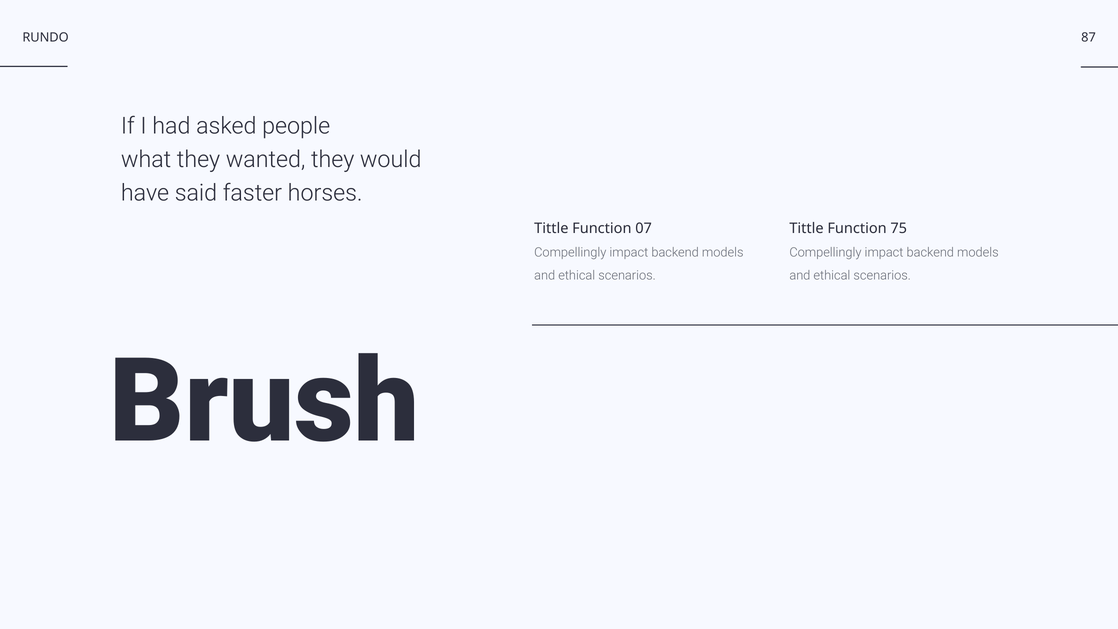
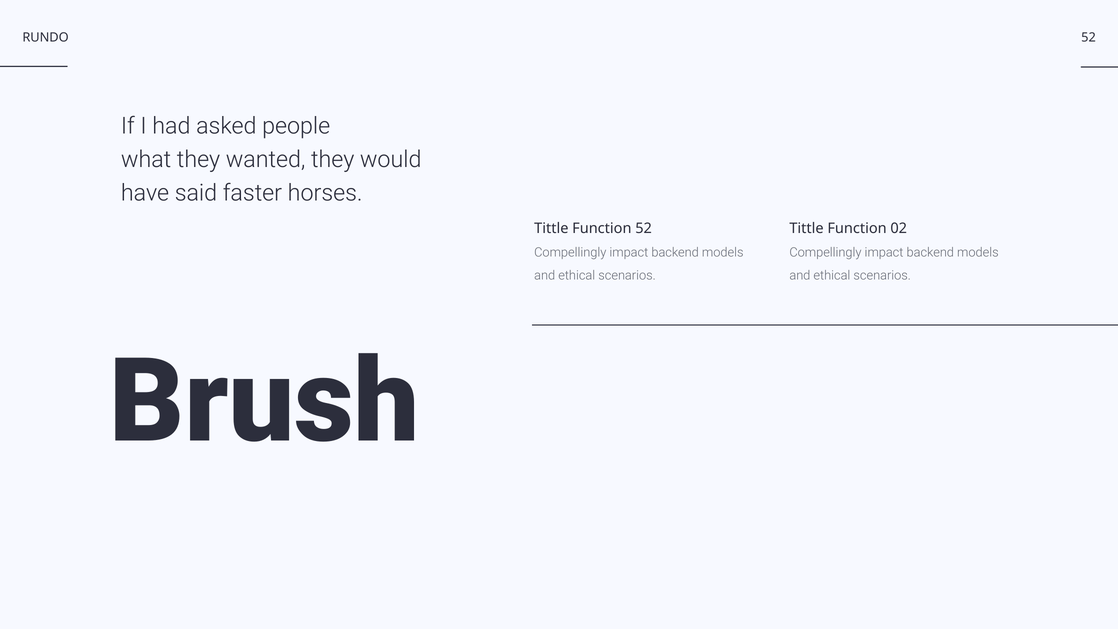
87: 87 -> 52 (1089, 38)
Function 07: 07 -> 52 (644, 228)
75: 75 -> 02 (899, 228)
